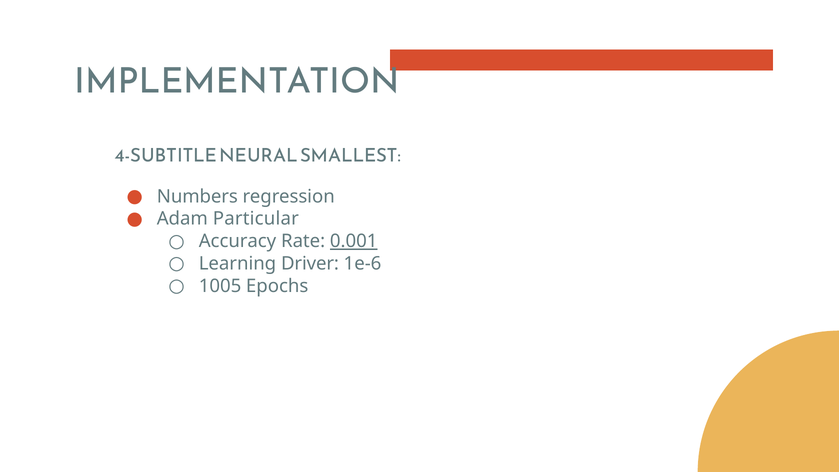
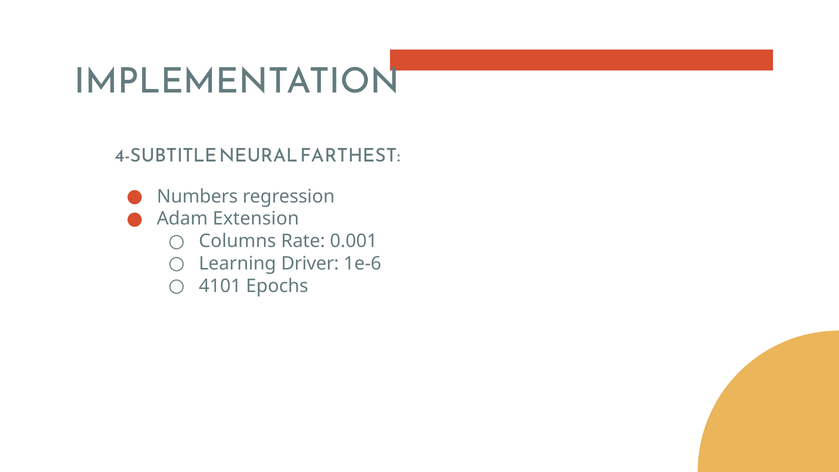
SMALLEST: SMALLEST -> FARTHEST (350, 155)
Particular: Particular -> Extension (256, 219)
Accuracy: Accuracy -> Columns (237, 241)
0.001 underline: present -> none (354, 241)
1005: 1005 -> 4101 (220, 286)
